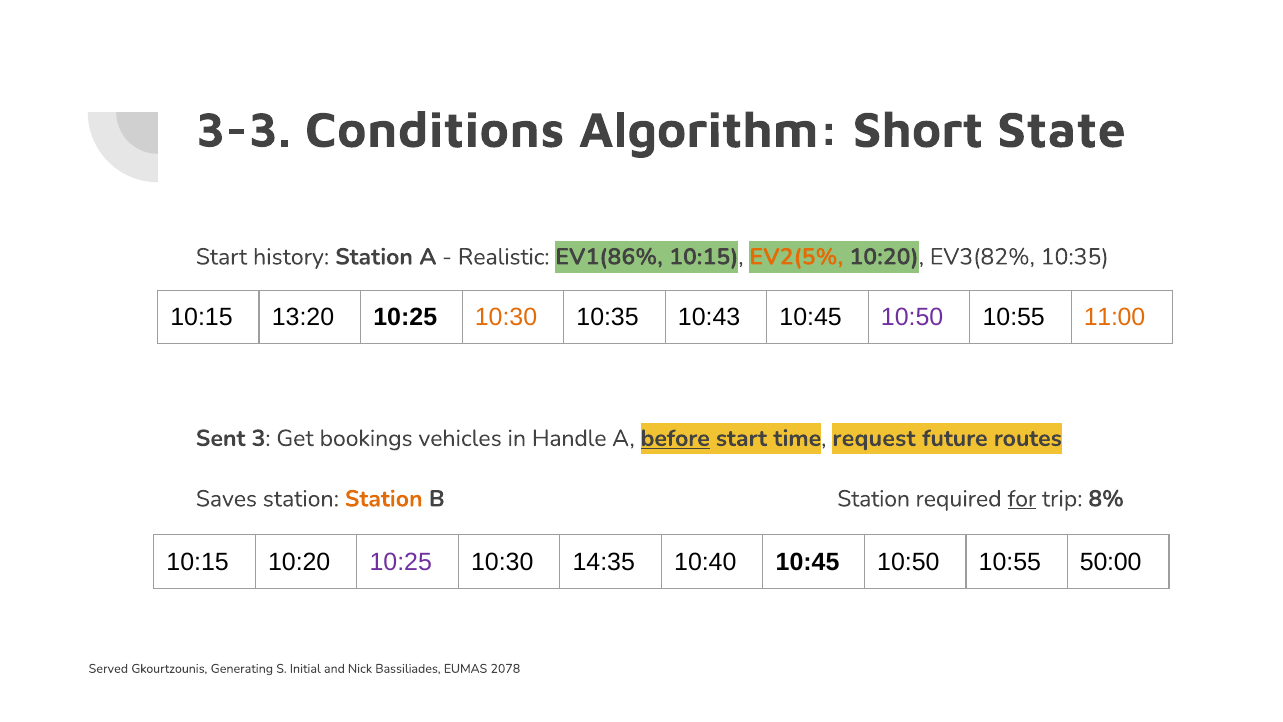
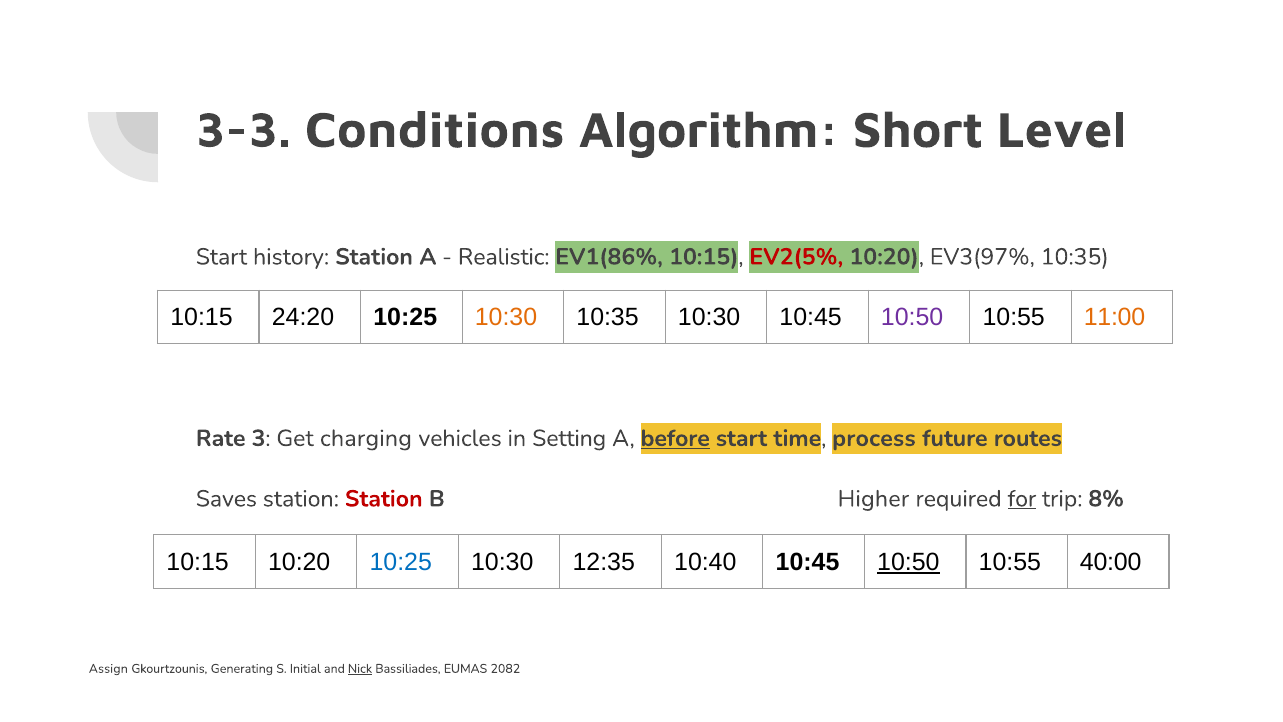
State: State -> Level (1062, 130)
EV2(5% colour: orange -> red (796, 257)
EV3(82%: EV3(82% -> EV3(97% (982, 257)
13:20: 13:20 -> 24:20 (303, 317)
10:35 10:43: 10:43 -> 10:30 (709, 317)
Sent: Sent -> Rate (221, 438)
bookings: bookings -> charging (366, 438)
Handle: Handle -> Setting (569, 438)
request: request -> process (874, 438)
Station colour: orange -> red (384, 499)
B Station: Station -> Higher (873, 499)
10:25 colour: purple -> blue (401, 562)
14:35: 14:35 -> 12:35 (604, 562)
10:50 underline: none -> present (908, 562)
50:00: 50:00 -> 40:00 (1111, 562)
Served: Served -> Assign (108, 668)
Nick underline: none -> present (360, 668)
2078: 2078 -> 2082 (505, 668)
